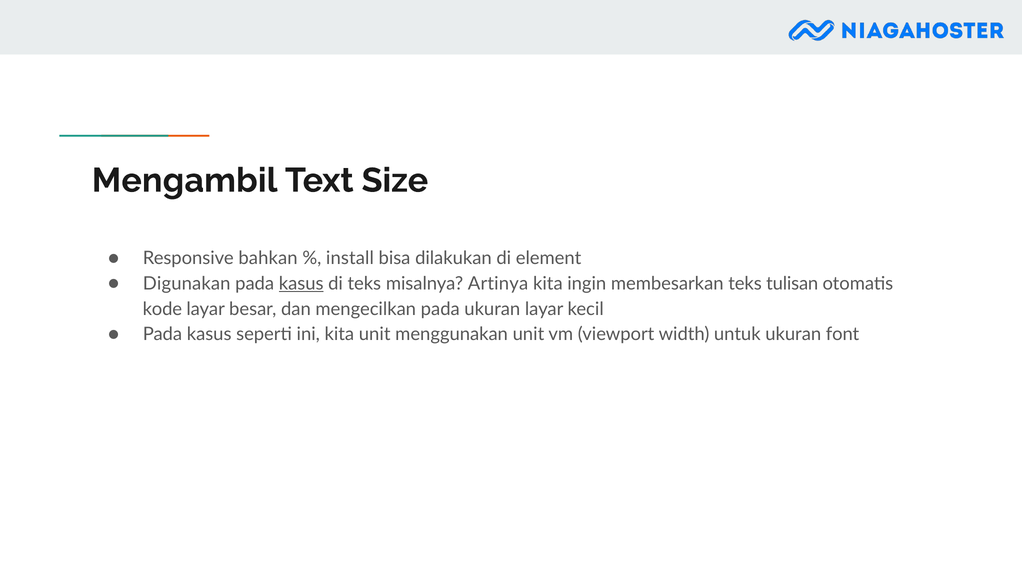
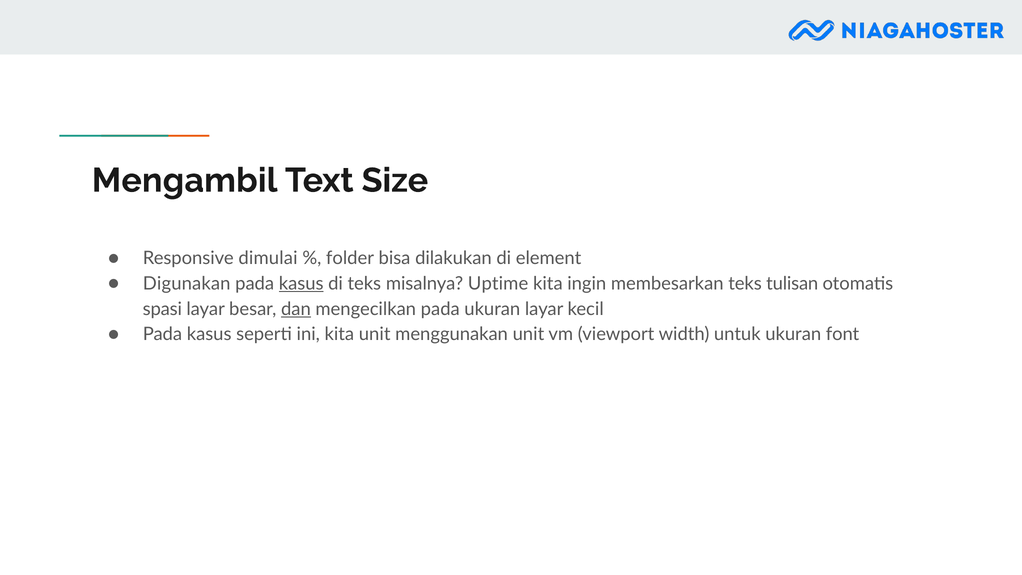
bahkan: bahkan -> dimulai (268, 258)
install: install -> folder (350, 258)
Artinya: Artinya -> Uptime (498, 284)
kode: kode -> spasi (162, 309)
dan underline: none -> present (296, 309)
